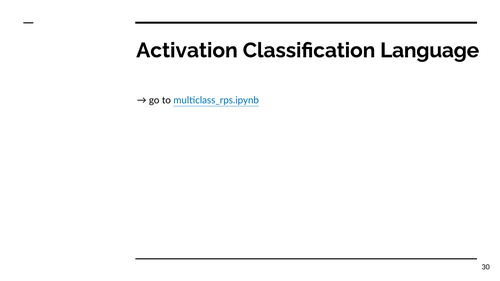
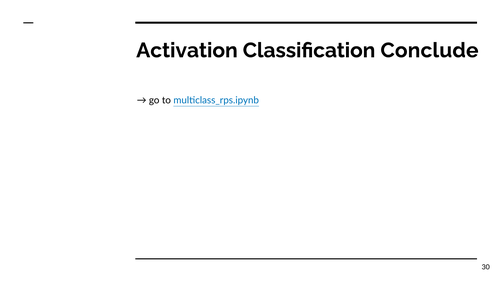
Language: Language -> Conclude (429, 50)
